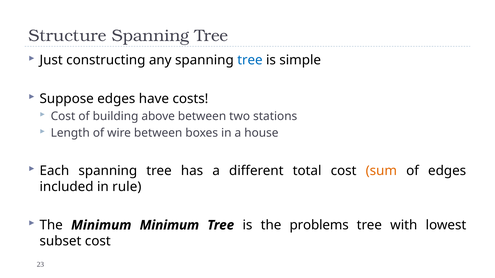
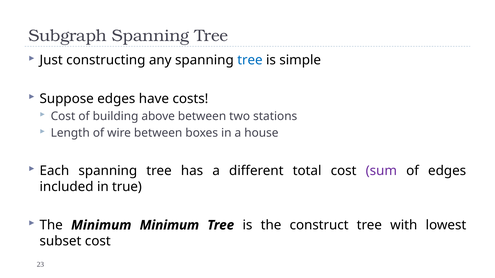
Structure: Structure -> Subgraph (68, 36)
sum colour: orange -> purple (381, 171)
rule: rule -> true (127, 187)
problems: problems -> construct (319, 225)
